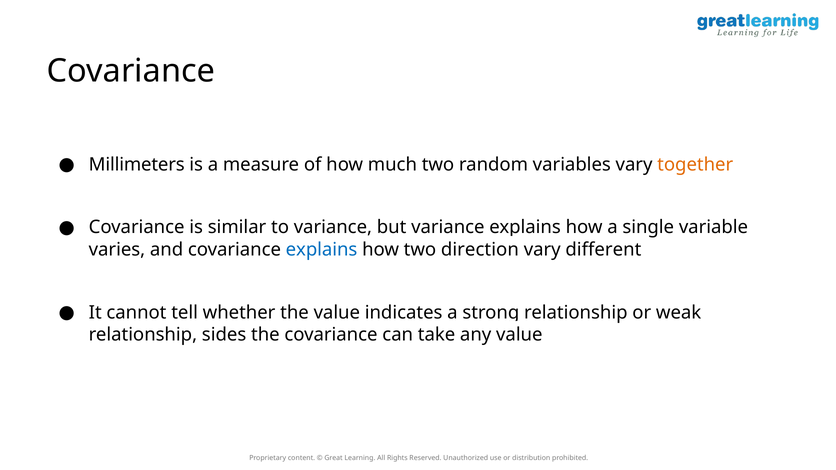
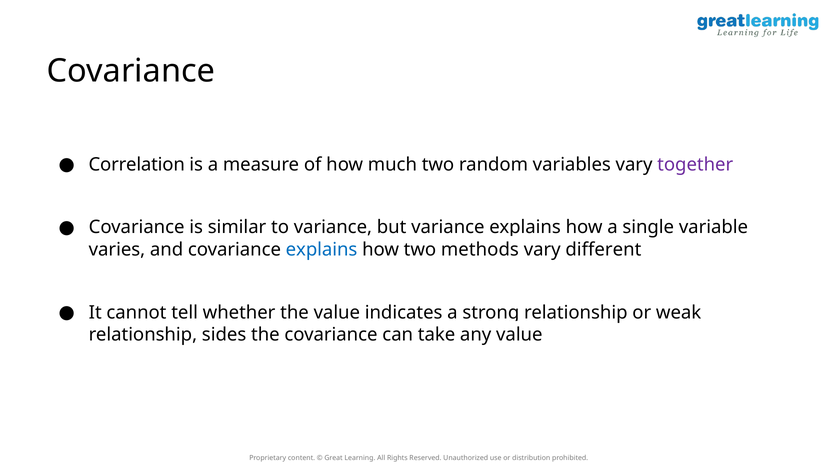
Millimeters: Millimeters -> Correlation (137, 164)
together colour: orange -> purple (695, 164)
direction: direction -> methods (480, 250)
